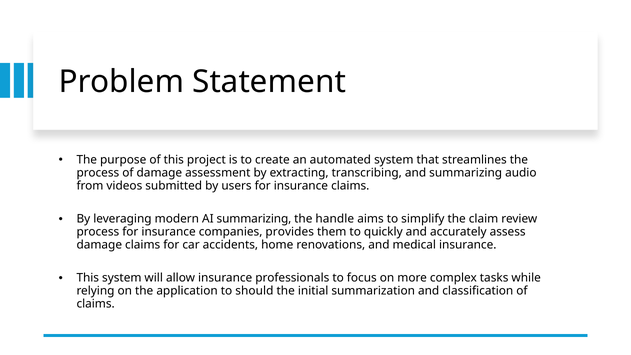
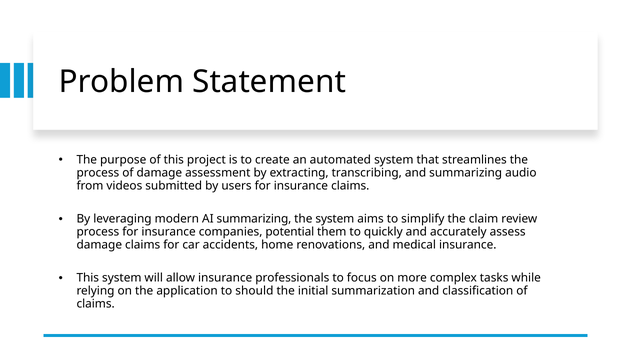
the handle: handle -> system (335, 219)
provides: provides -> potential (290, 232)
